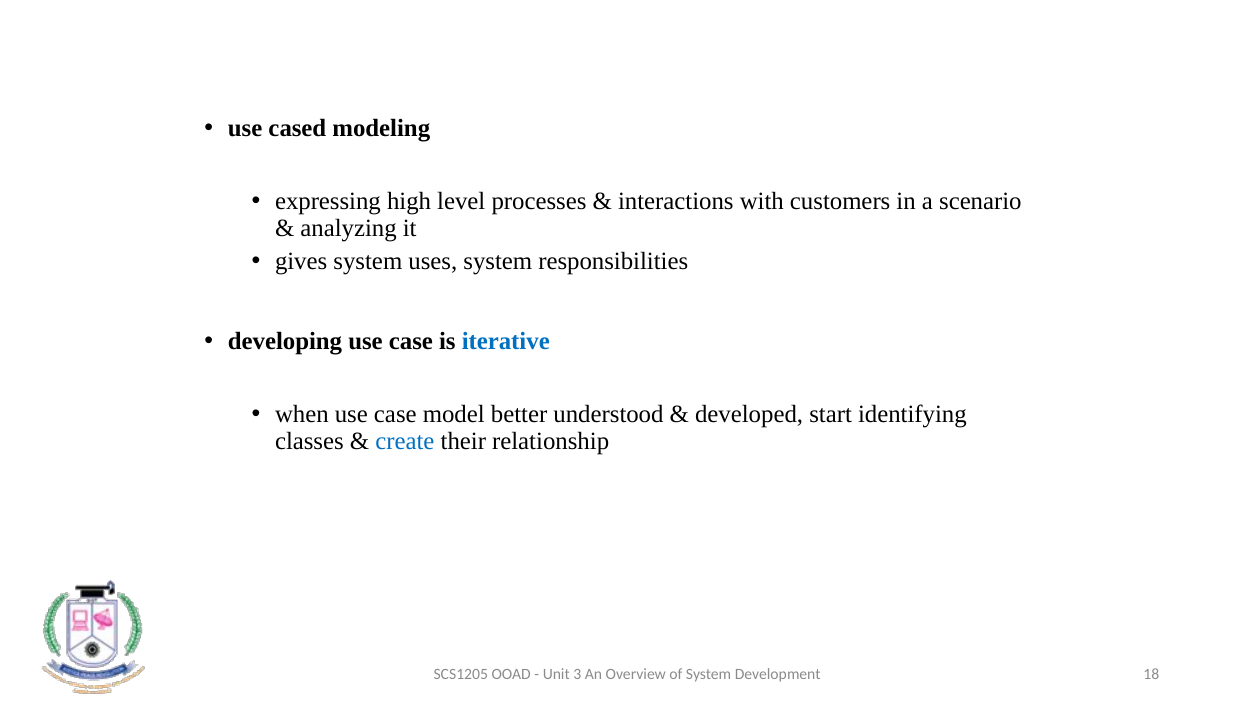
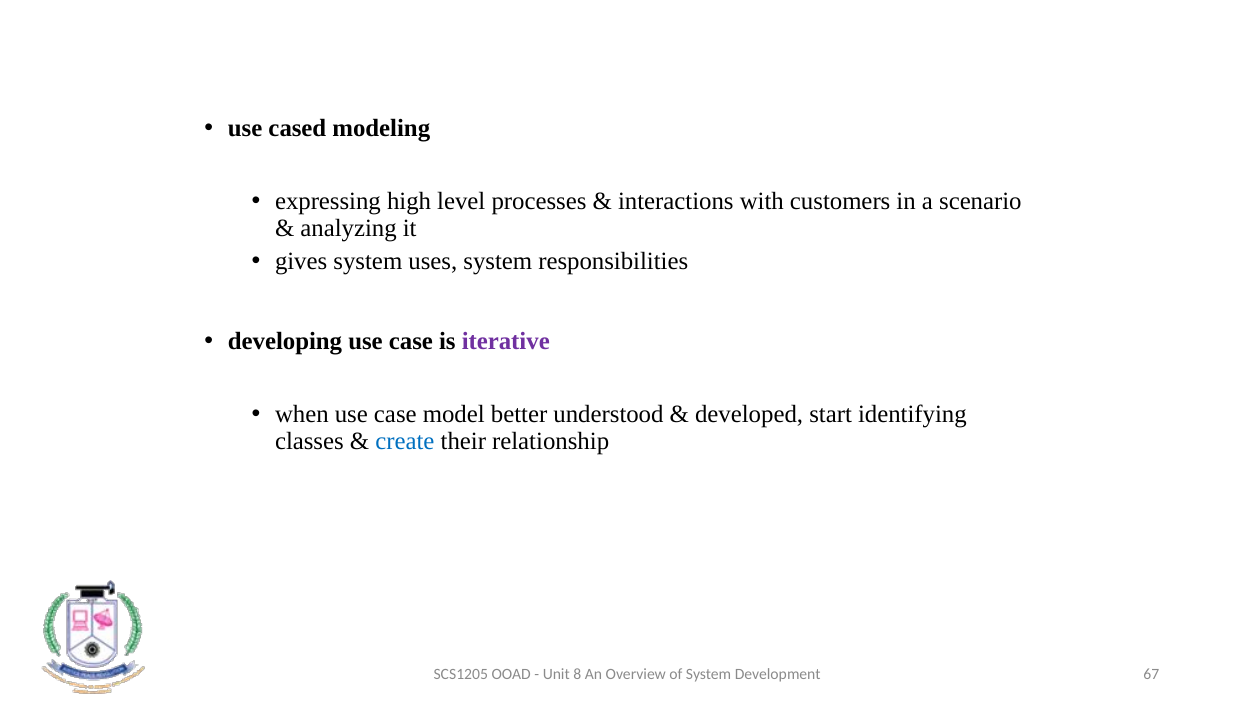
iterative colour: blue -> purple (506, 341)
3: 3 -> 8 (577, 674)
18: 18 -> 67 (1151, 674)
